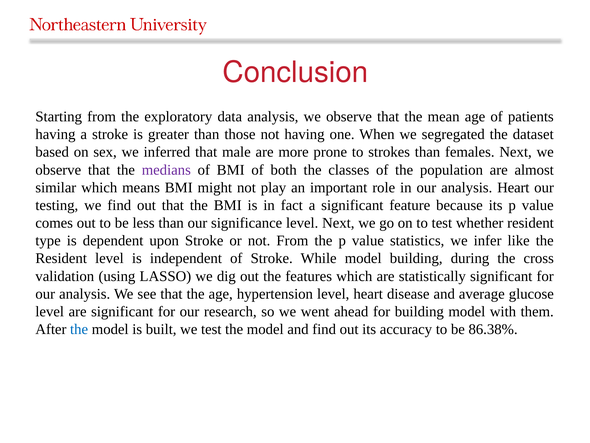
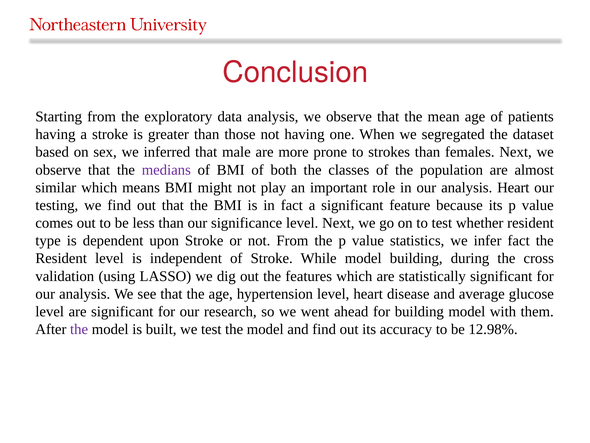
infer like: like -> fact (519, 240)
the colour: blue -> purple (79, 329)
86.38%: 86.38% -> 12.98% (493, 329)
